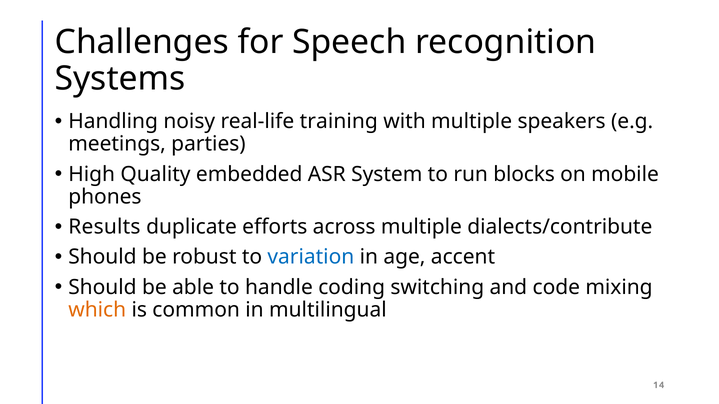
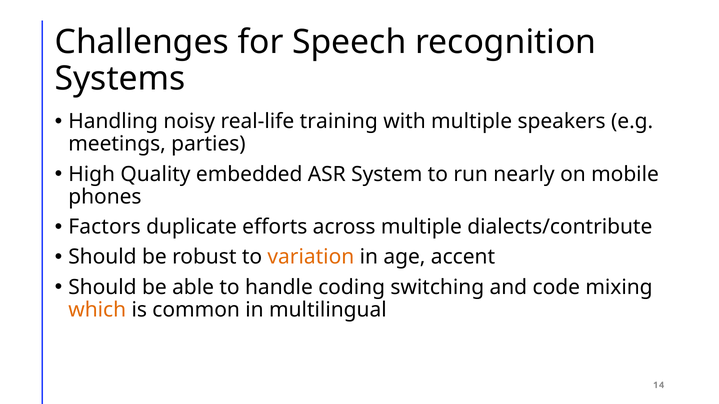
blocks: blocks -> nearly (524, 174)
Results: Results -> Factors (104, 227)
variation colour: blue -> orange (311, 257)
